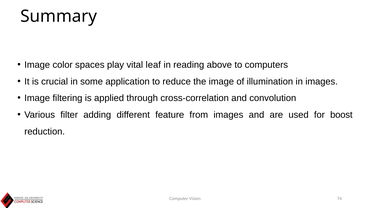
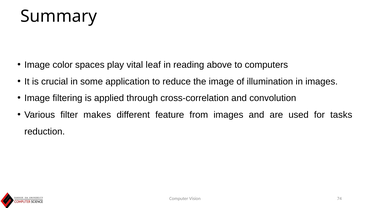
adding: adding -> makes (97, 115)
boost: boost -> tasks (341, 115)
